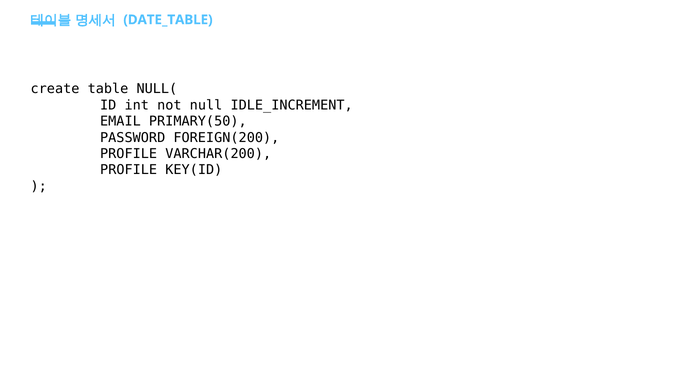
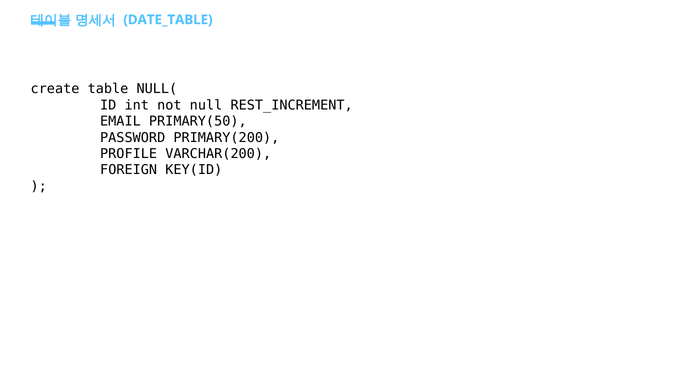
IDLE_INCREMENT: IDLE_INCREMENT -> REST_INCREMENT (292, 105)
FOREIGN(200: FOREIGN(200 -> PRIMARY(200 (226, 138)
PROFILE: PROFILE -> FOREIGN (129, 170)
